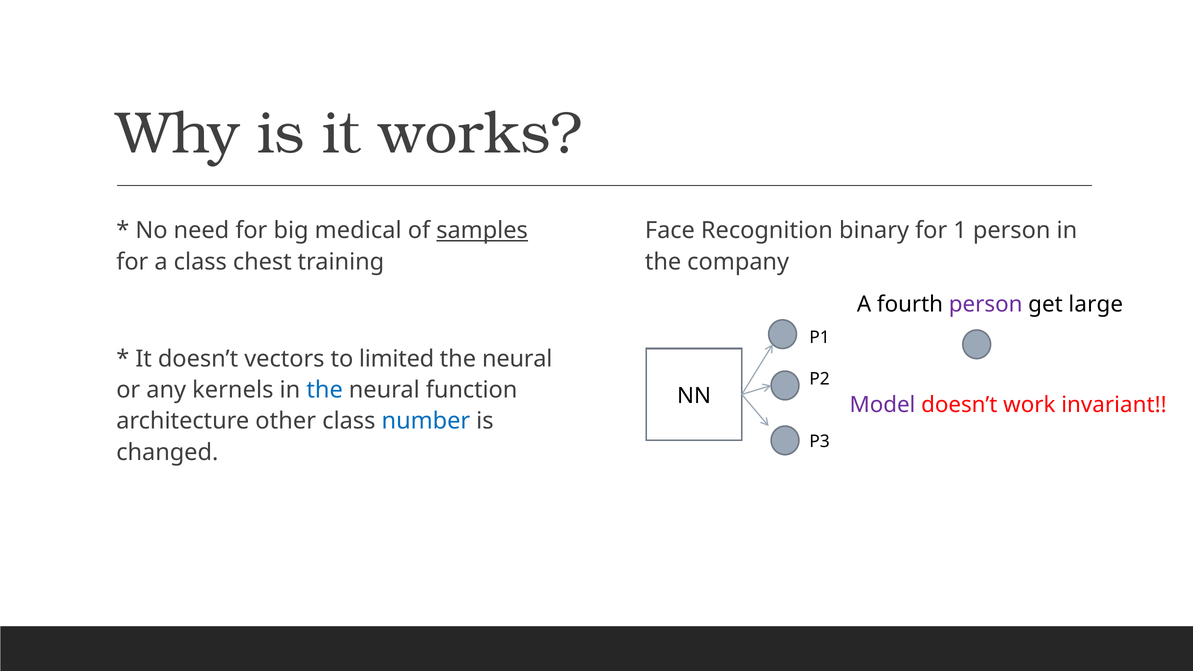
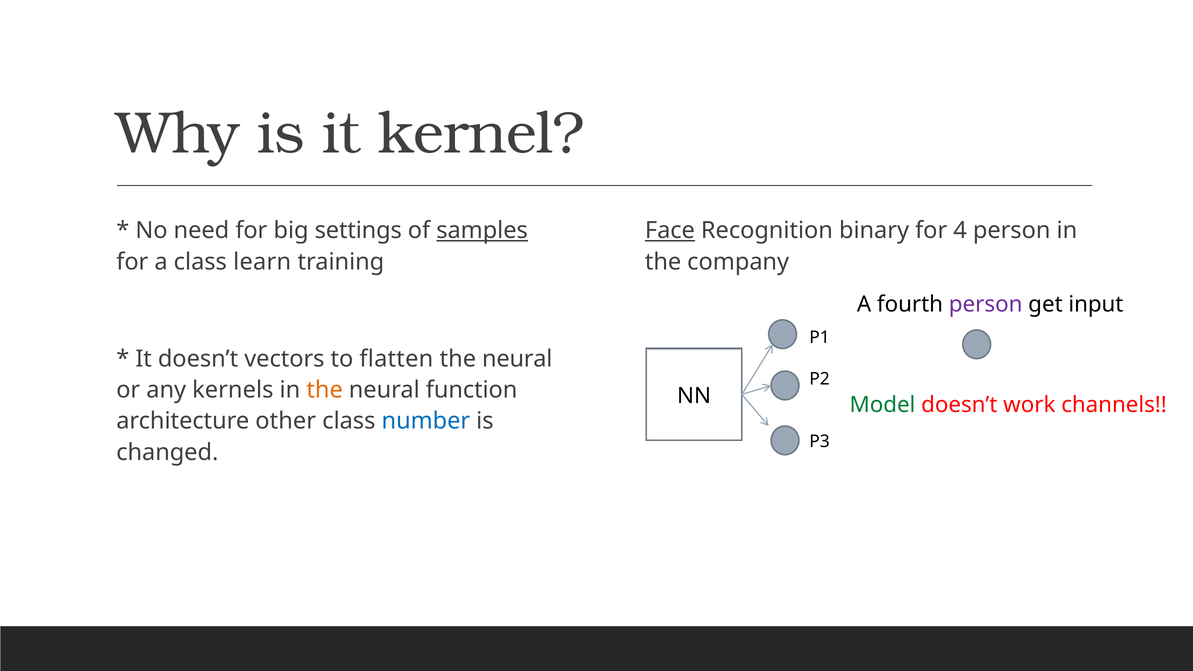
works: works -> kernel (481, 134)
medical: medical -> settings (358, 231)
Face underline: none -> present (670, 231)
1: 1 -> 4 (960, 231)
chest: chest -> learn (262, 262)
large: large -> input (1096, 304)
limited: limited -> flatten (396, 359)
the colour: blue -> orange (325, 390)
Model colour: purple -> green (882, 405)
invariant: invariant -> channels (1114, 405)
